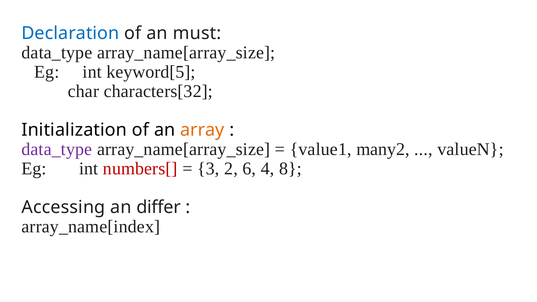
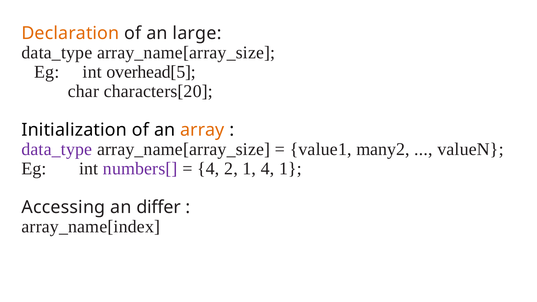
Declaration colour: blue -> orange (70, 33)
must: must -> large (197, 33)
keyword[5: keyword[5 -> overhead[5 (151, 72)
characters[32: characters[32 -> characters[20 (158, 91)
numbers[ colour: red -> purple (140, 169)
3: 3 -> 4 (208, 169)
2 6: 6 -> 1 (249, 169)
4 8: 8 -> 1 (291, 169)
